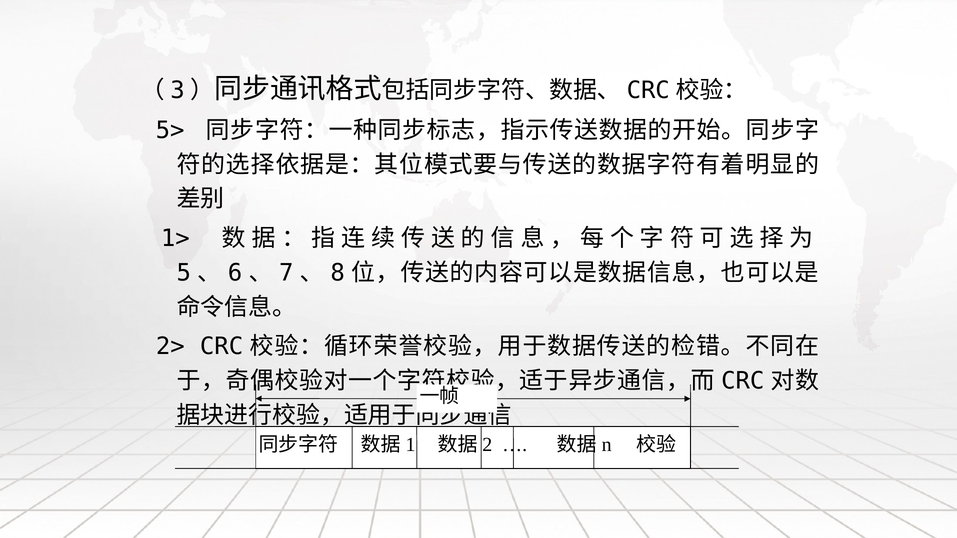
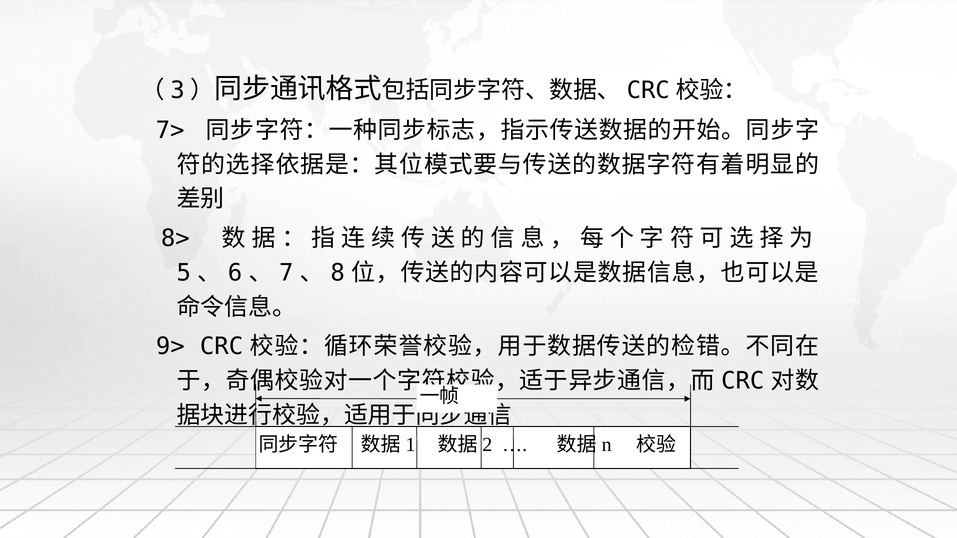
5>: 5> -> 7> (170, 130)
1>: 1> -> 8> (175, 239)
2>: 2> -> 9> (170, 347)
